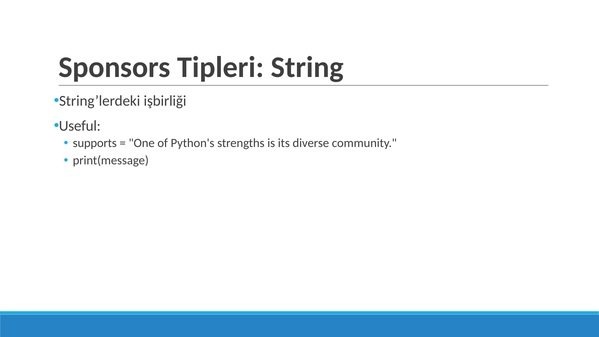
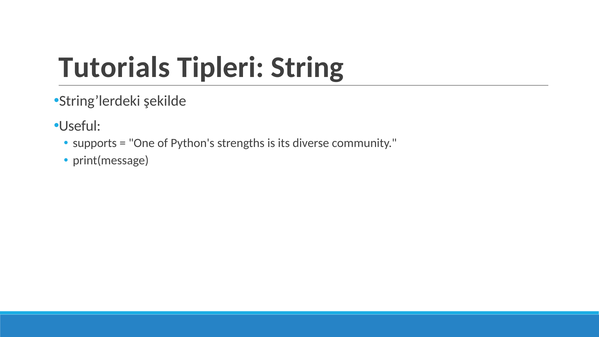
Sponsors: Sponsors -> Tutorials (114, 67)
işbirliği: işbirliği -> şekilde (165, 101)
